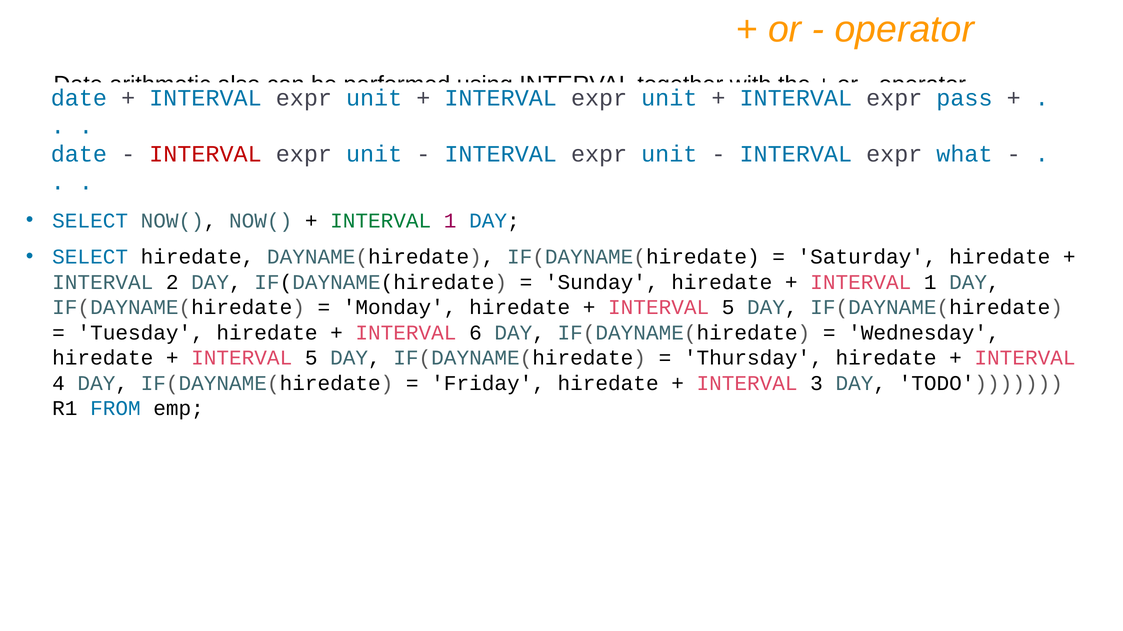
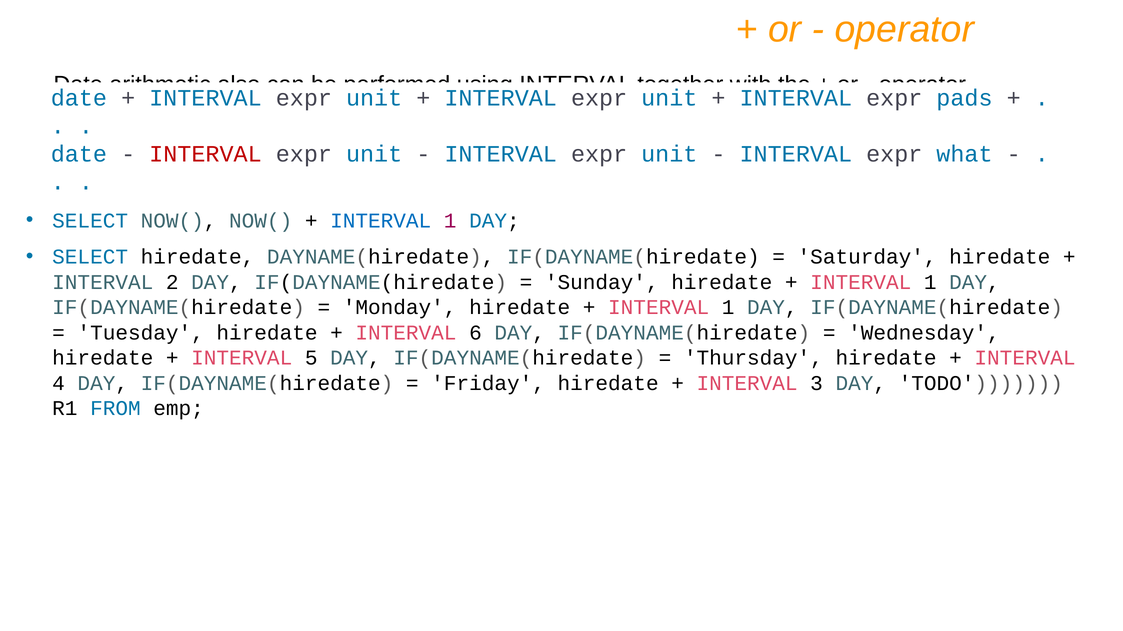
pass: pass -> pads (964, 98)
INTERVAL colour: green -> blue (381, 221)
5: 5 -> 1 (728, 308)
